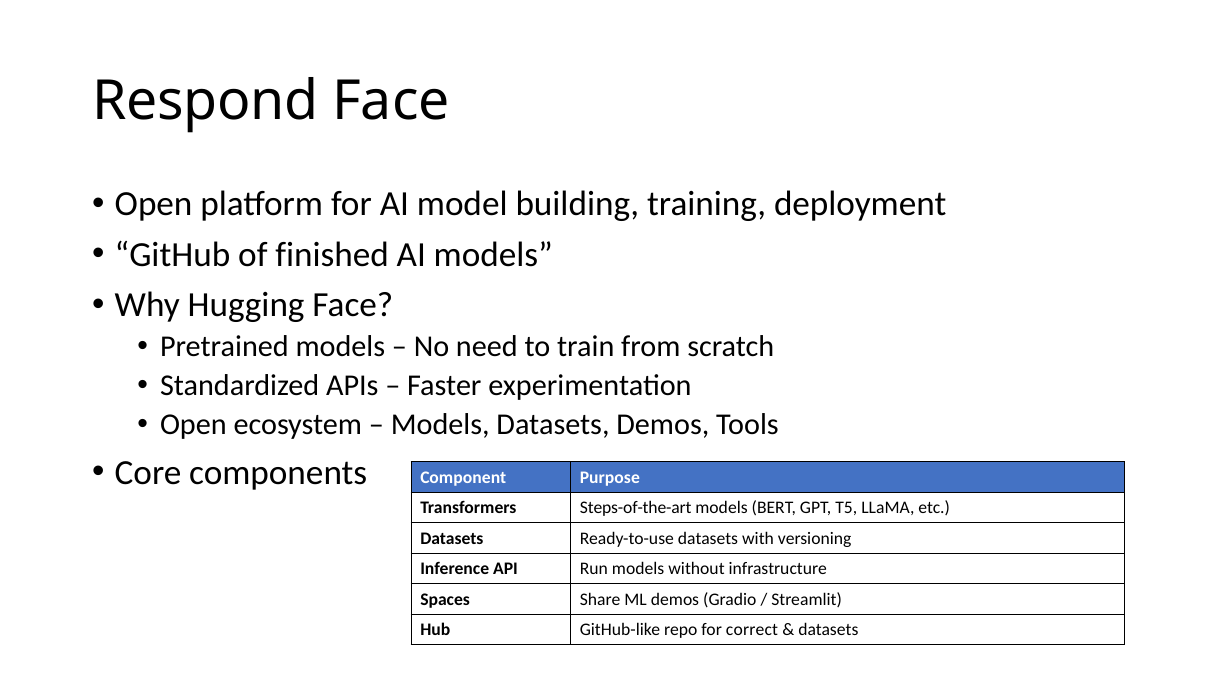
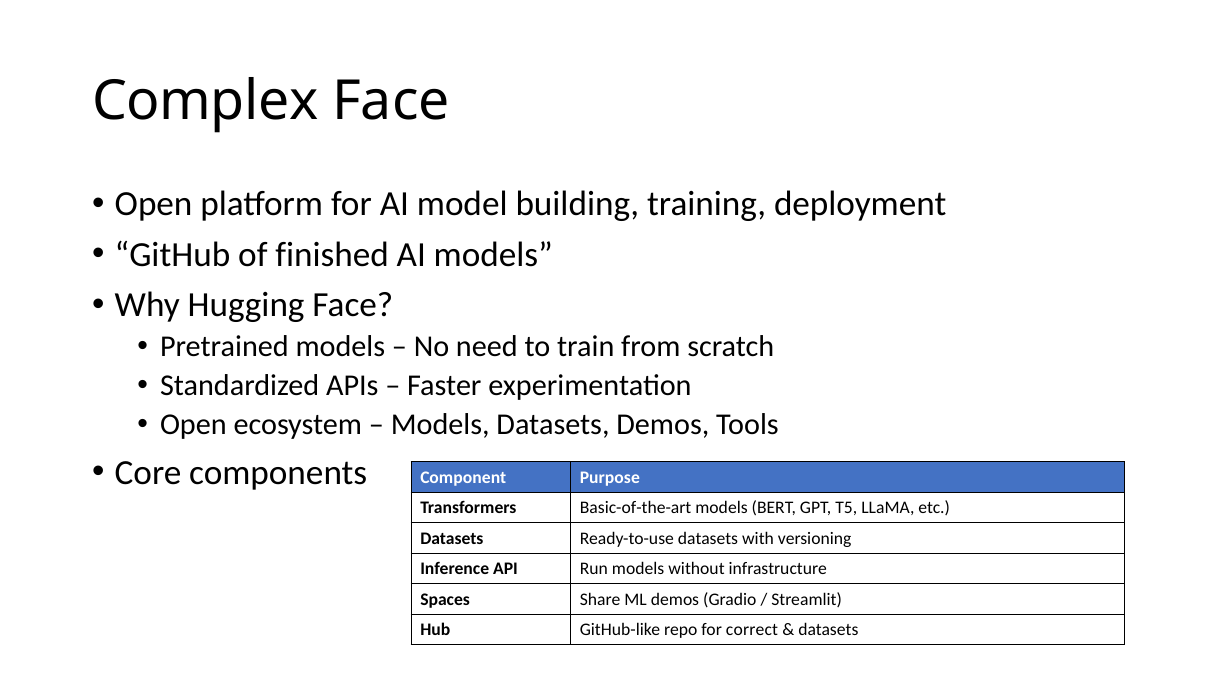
Respond: Respond -> Complex (205, 101)
Steps-of-the-art: Steps-of-the-art -> Basic-of-the-art (636, 508)
